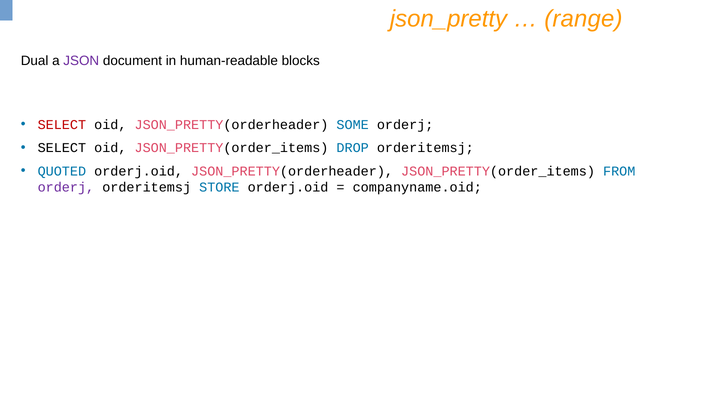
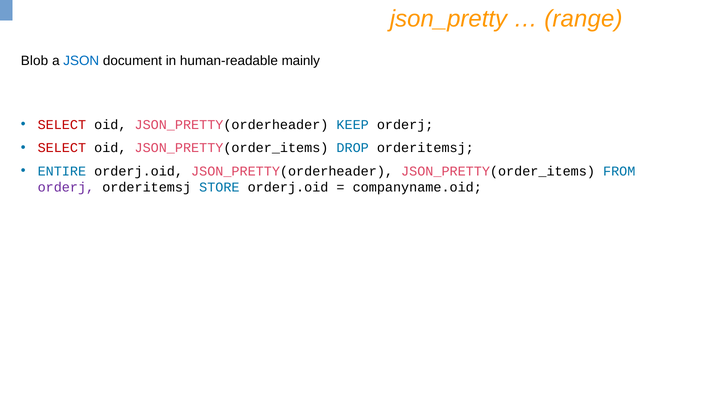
Dual: Dual -> Blob (35, 61)
JSON colour: purple -> blue (81, 61)
blocks: blocks -> mainly (301, 61)
SOME: SOME -> KEEP (353, 125)
SELECT colour: black -> red (62, 148)
QUOTED: QUOTED -> ENTIRE (62, 171)
